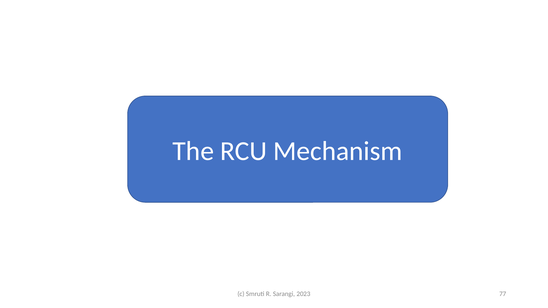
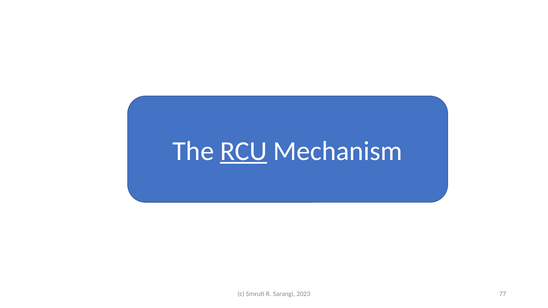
RCU underline: none -> present (244, 151)
